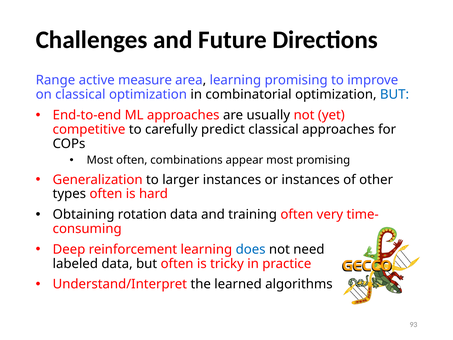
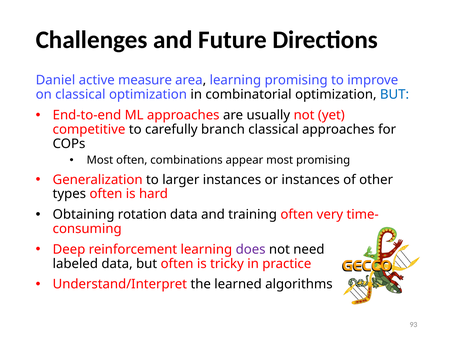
Range: Range -> Daniel (55, 80)
predict: predict -> branch (223, 129)
does colour: blue -> purple (251, 249)
